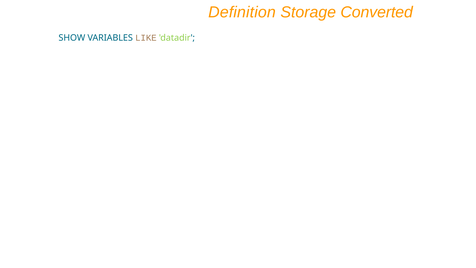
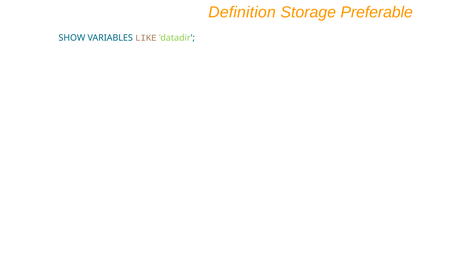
Converted: Converted -> Preferable (377, 12)
